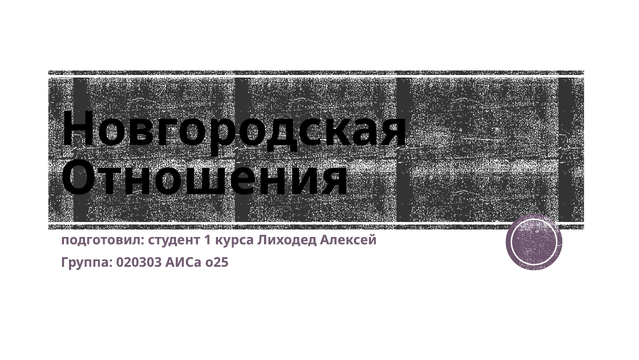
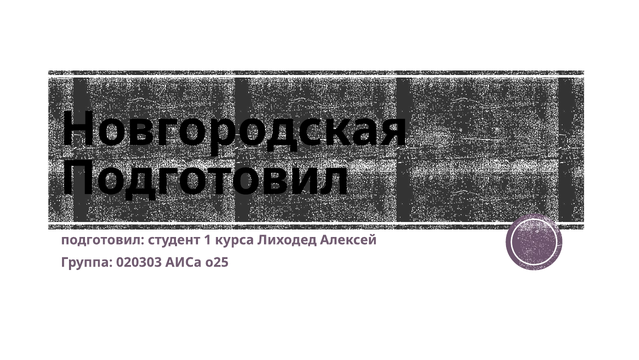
Отношения: Отношения -> Подготовил (205, 178)
